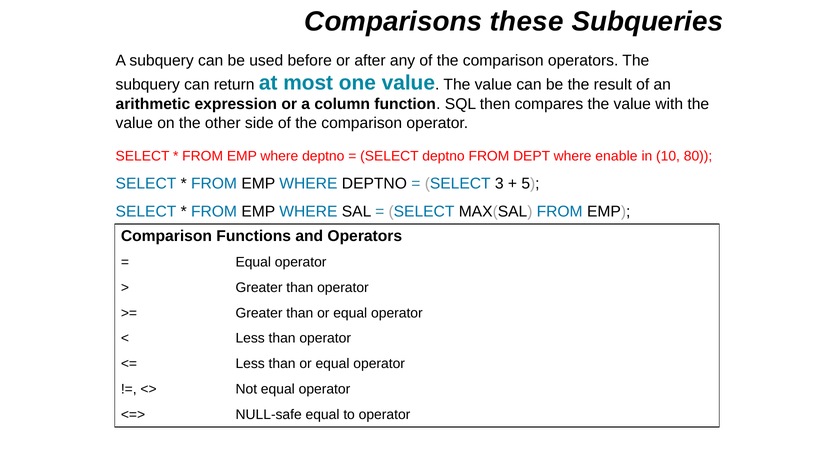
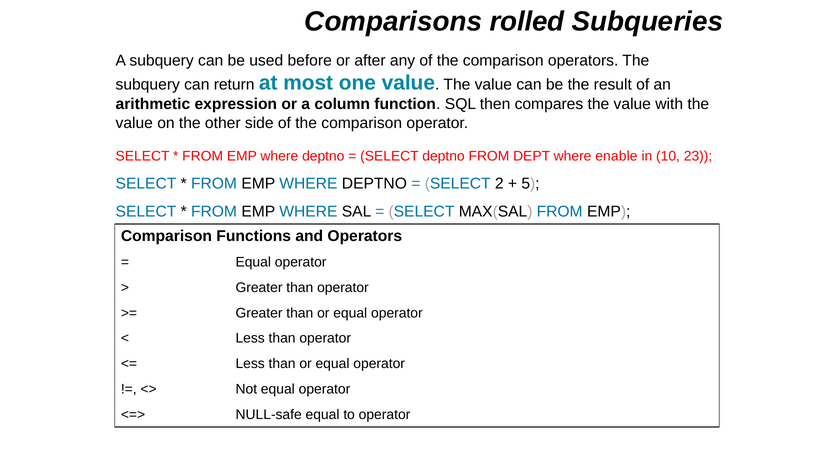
these: these -> rolled (527, 22)
80: 80 -> 23 (698, 156)
3: 3 -> 2 (499, 183)
